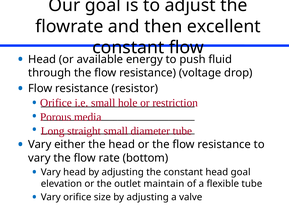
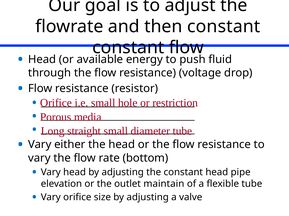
then excellent: excellent -> constant (224, 27)
head goal: goal -> pipe (241, 173)
